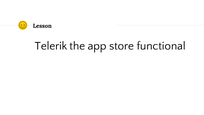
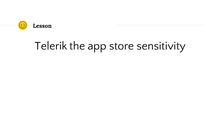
functional: functional -> sensitivity (161, 46)
